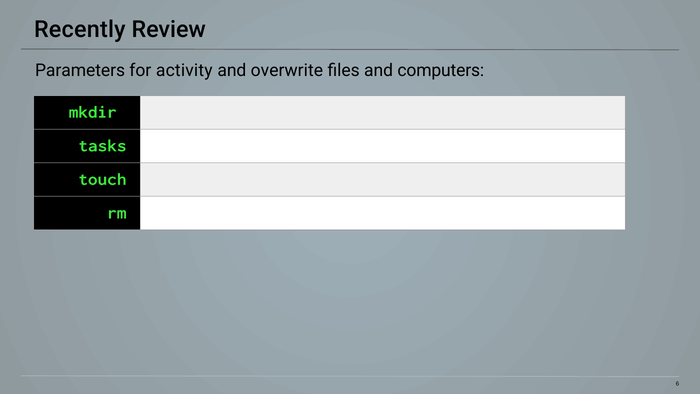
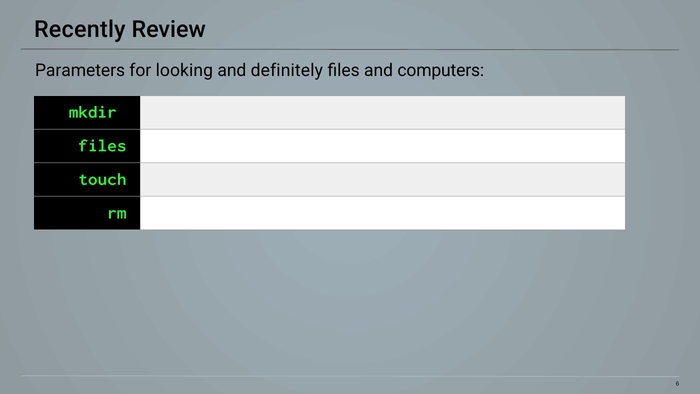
activity: activity -> looking (184, 70)
overwrite: overwrite -> definitely (287, 70)
tasks: tasks -> files (102, 145)
